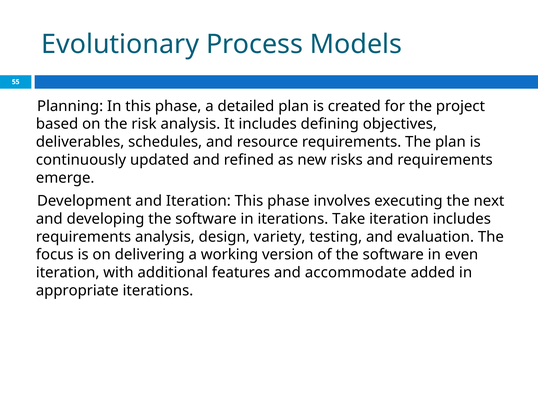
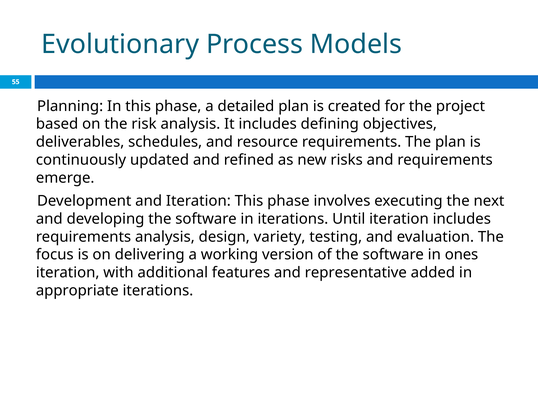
Take: Take -> Until (349, 219)
even: even -> ones (461, 255)
accommodate: accommodate -> representative (356, 273)
